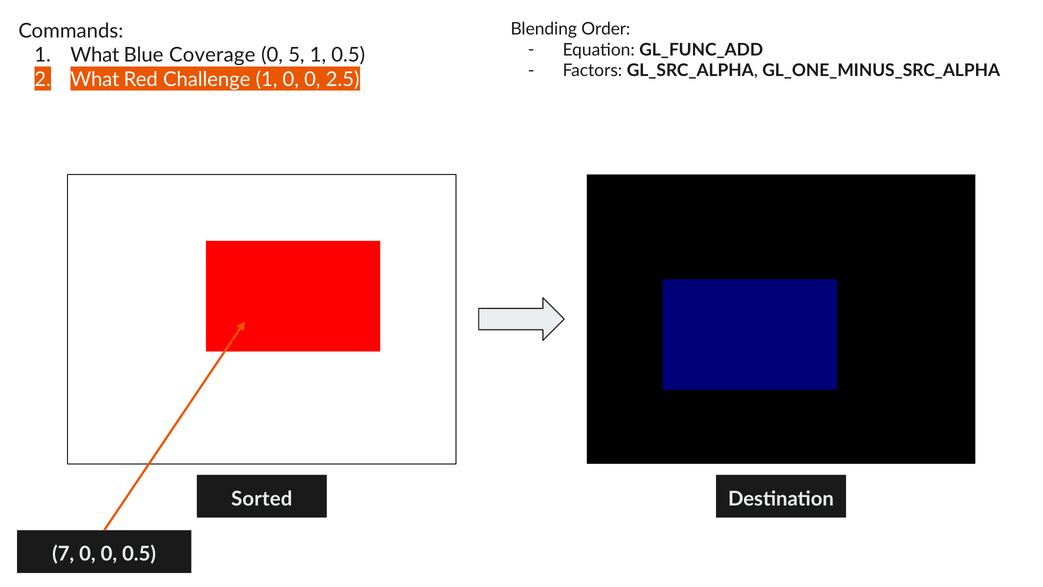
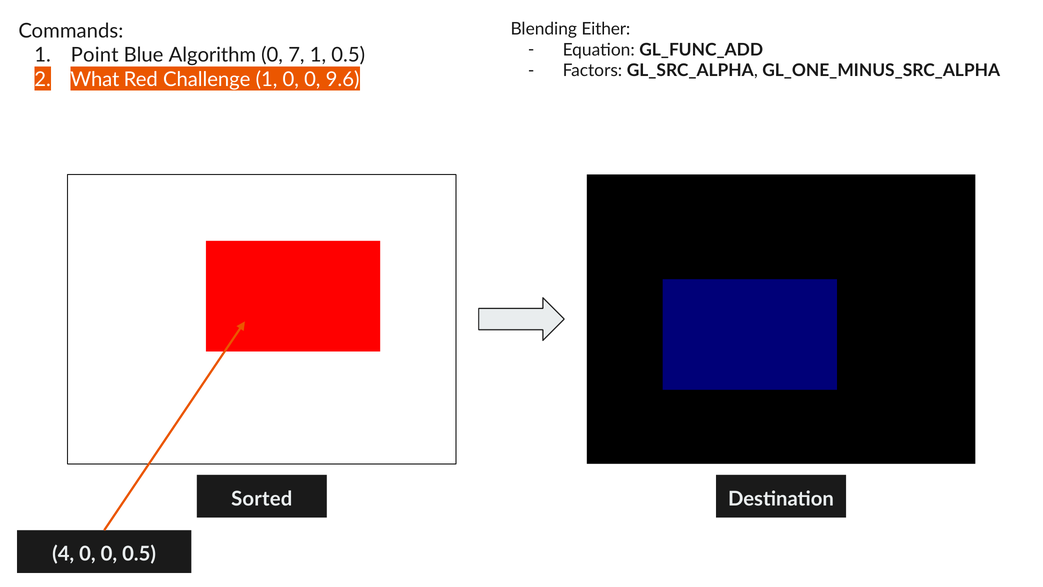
Order: Order -> Either (606, 29)
1 What: What -> Point (95, 55)
Coverage: Coverage -> Algorithm (212, 55)
5: 5 -> 7 (296, 55)
2.5: 2.5 -> 9.6 (343, 80)
7: 7 -> 4 (63, 554)
